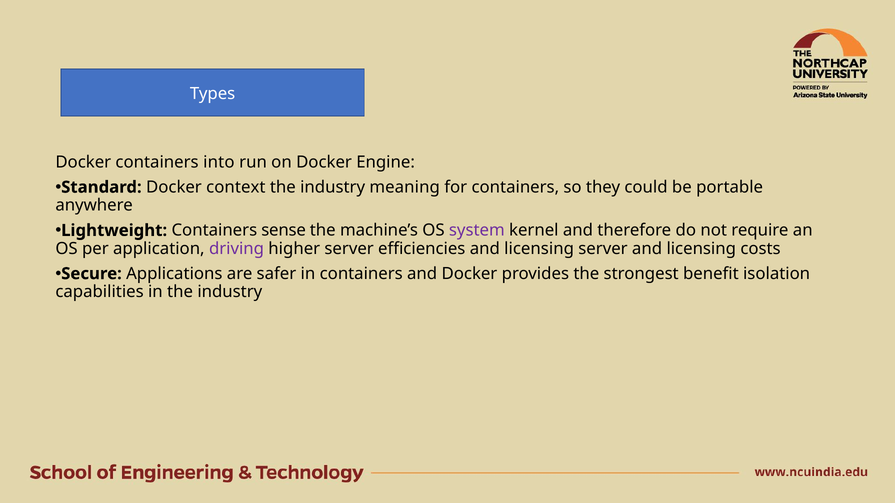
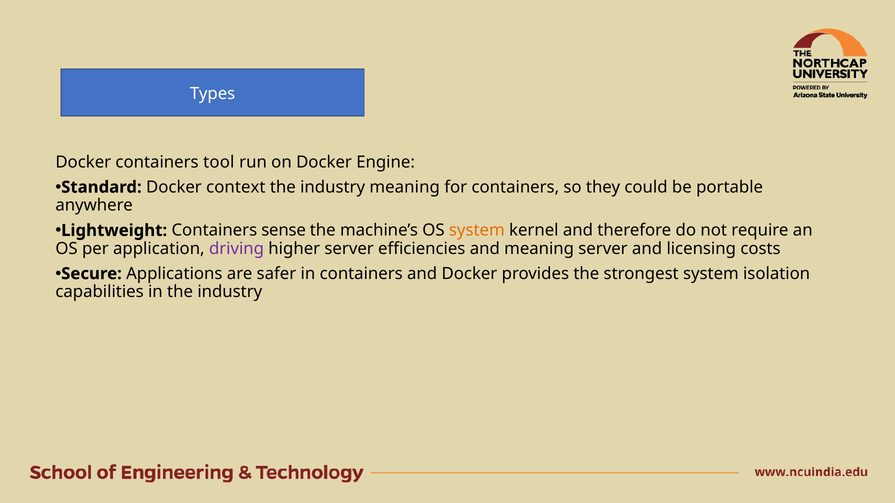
into: into -> tool (219, 162)
system colour: purple -> orange (477, 231)
efficiencies and licensing: licensing -> meaning (539, 249)
strongest benefit: benefit -> system (711, 274)
